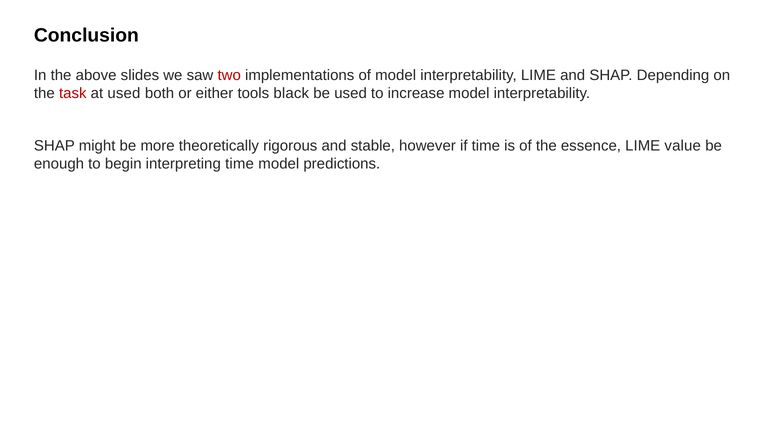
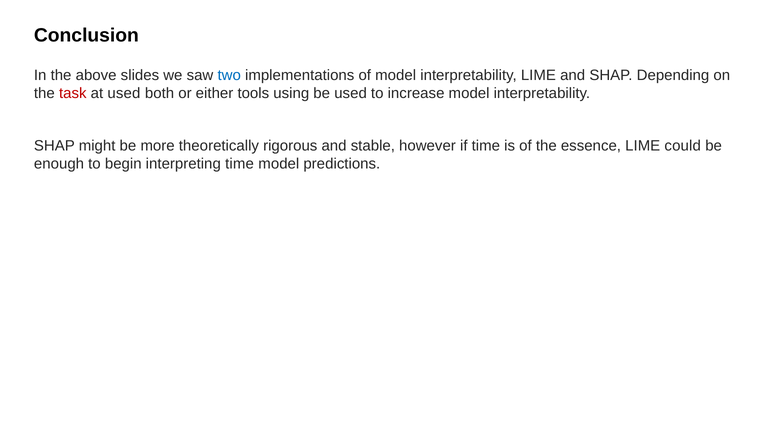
two colour: red -> blue (229, 75)
black: black -> using (291, 93)
value: value -> could (683, 146)
